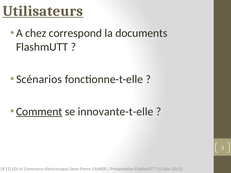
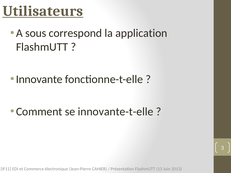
chez: chez -> sous (36, 33)
documents: documents -> application (141, 33)
Scénarios: Scénarios -> Innovante (39, 79)
Comment underline: present -> none (39, 112)
